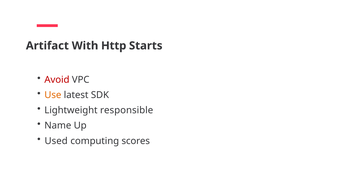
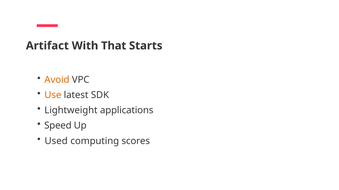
Http: Http -> That (114, 46)
Avoid colour: red -> orange (57, 80)
responsible: responsible -> applications (127, 111)
Name: Name -> Speed (58, 126)
